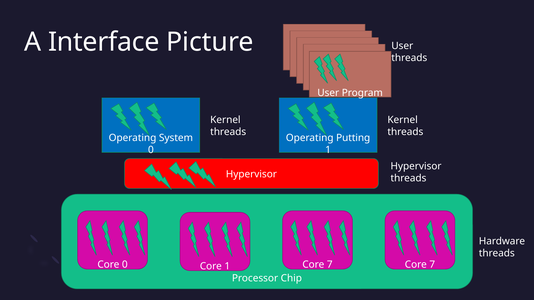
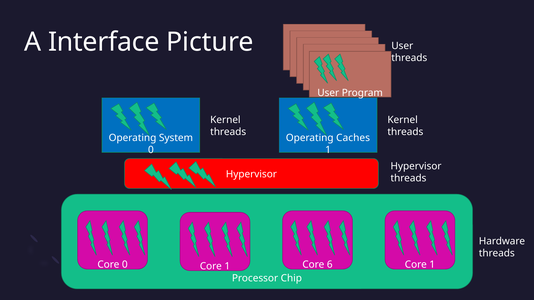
Putting: Putting -> Caches (353, 138)
1 Core 7: 7 -> 6 (330, 265)
7: 7 -> 1 (432, 265)
